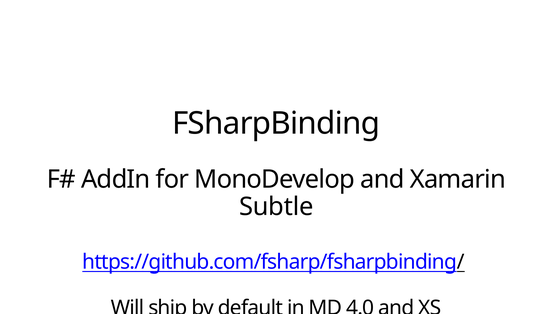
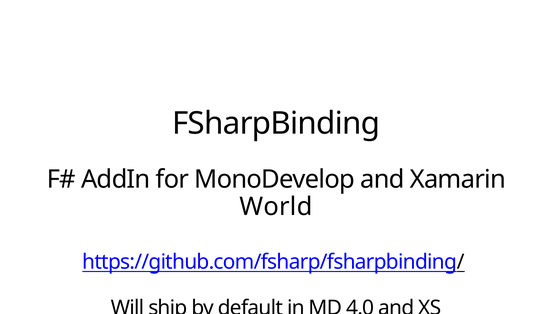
Subtle: Subtle -> World (276, 207)
